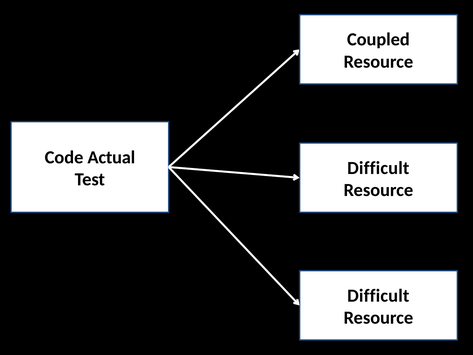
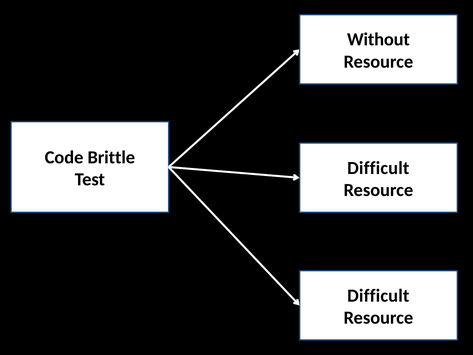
Coupled: Coupled -> Without (378, 40)
Actual: Actual -> Brittle (111, 157)
